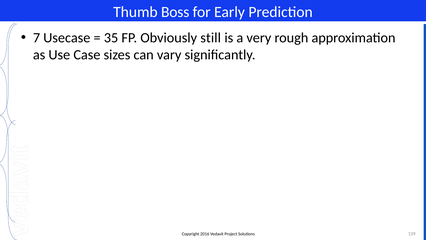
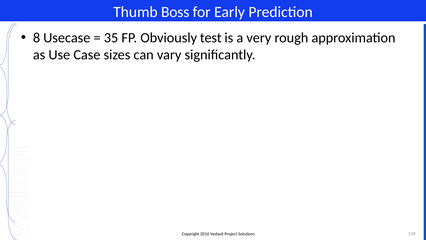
7: 7 -> 8 (37, 38)
still: still -> test (211, 38)
